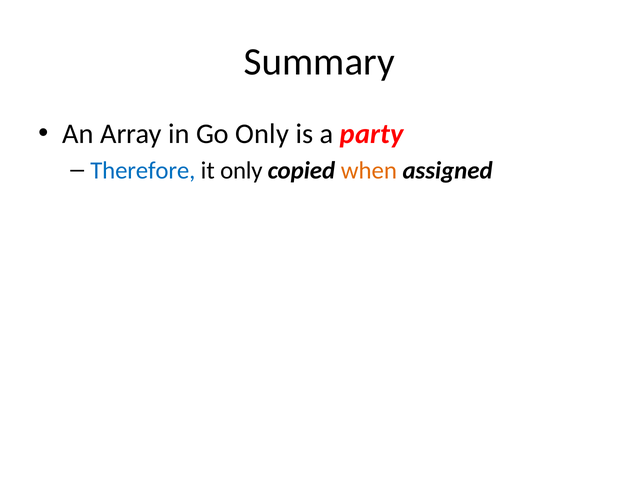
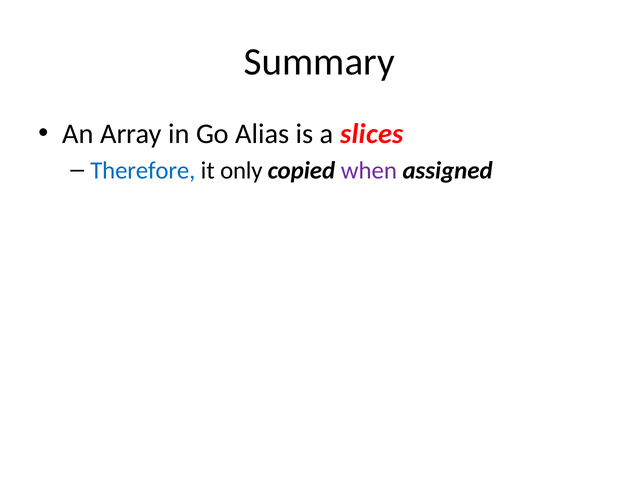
Go Only: Only -> Alias (262, 134)
party: party -> slices (372, 134)
when colour: orange -> purple (369, 171)
